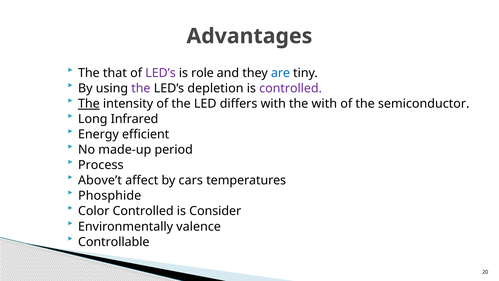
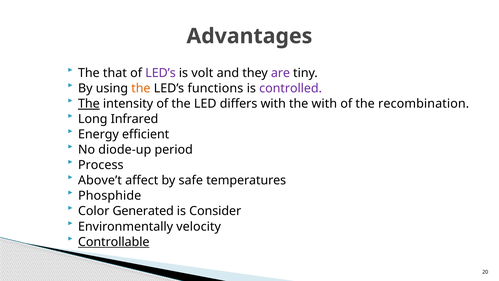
role: role -> volt (202, 73)
are colour: blue -> purple (280, 73)
the colour: purple -> orange (141, 88)
depletion: depletion -> functions (215, 88)
semiconductor: semiconductor -> recombination (424, 104)
made-up: made-up -> diode-up (125, 150)
cars: cars -> safe (191, 180)
Color Controlled: Controlled -> Generated (143, 211)
valence: valence -> velocity (199, 226)
Controllable underline: none -> present (114, 242)
